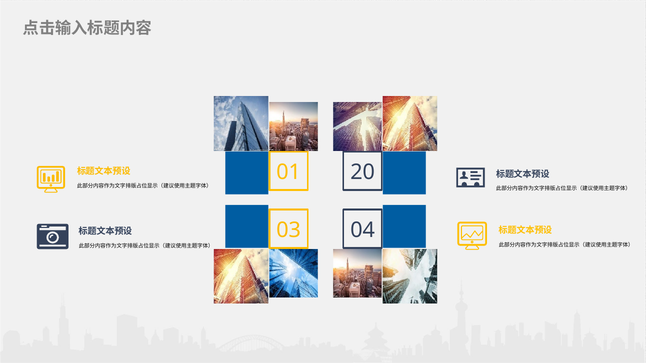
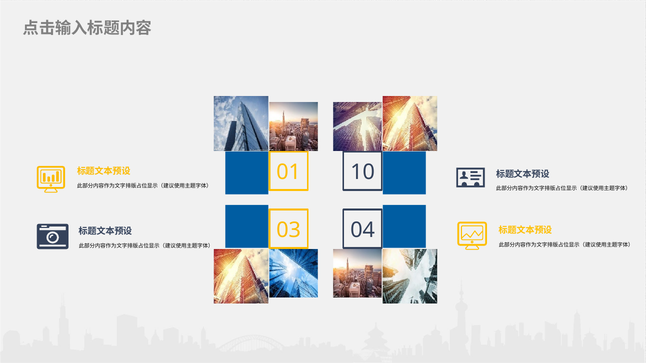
20: 20 -> 10 (363, 172)
